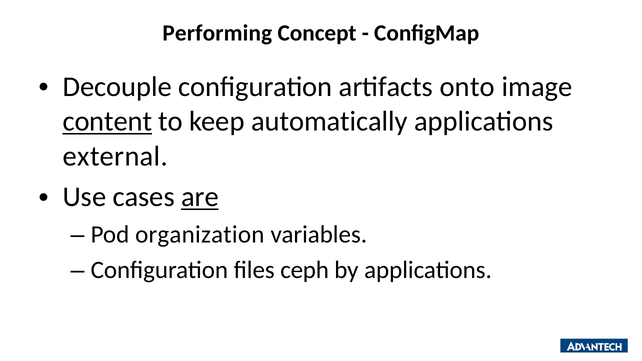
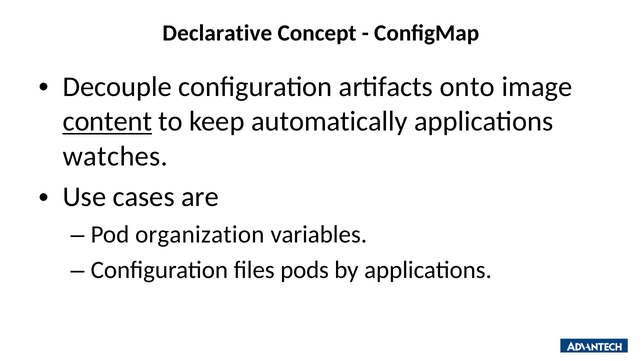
Performing: Performing -> Declarative (217, 33)
external: external -> watches (115, 156)
are underline: present -> none (200, 197)
ceph: ceph -> pods (305, 270)
